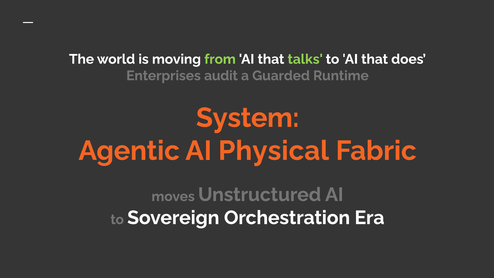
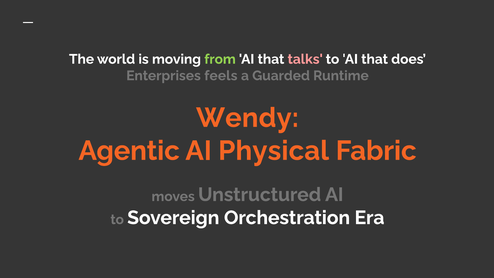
talks colour: light green -> pink (305, 59)
audit: audit -> feels (221, 76)
System: System -> Wendy (247, 118)
